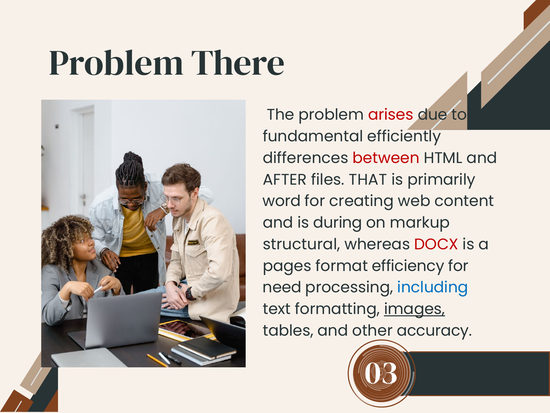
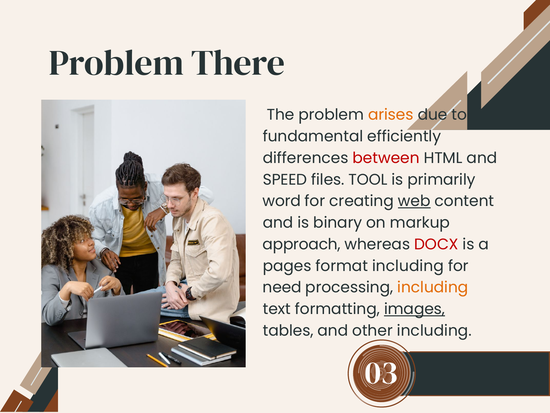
arises colour: red -> orange (391, 115)
AFTER: AFTER -> SPEED (285, 179)
THAT: THAT -> TOOL (368, 179)
web underline: none -> present (414, 201)
during: during -> binary (338, 222)
structural: structural -> approach (302, 244)
format efficiency: efficiency -> including (408, 266)
including colour: blue -> orange (433, 287)
other accuracy: accuracy -> including (434, 330)
